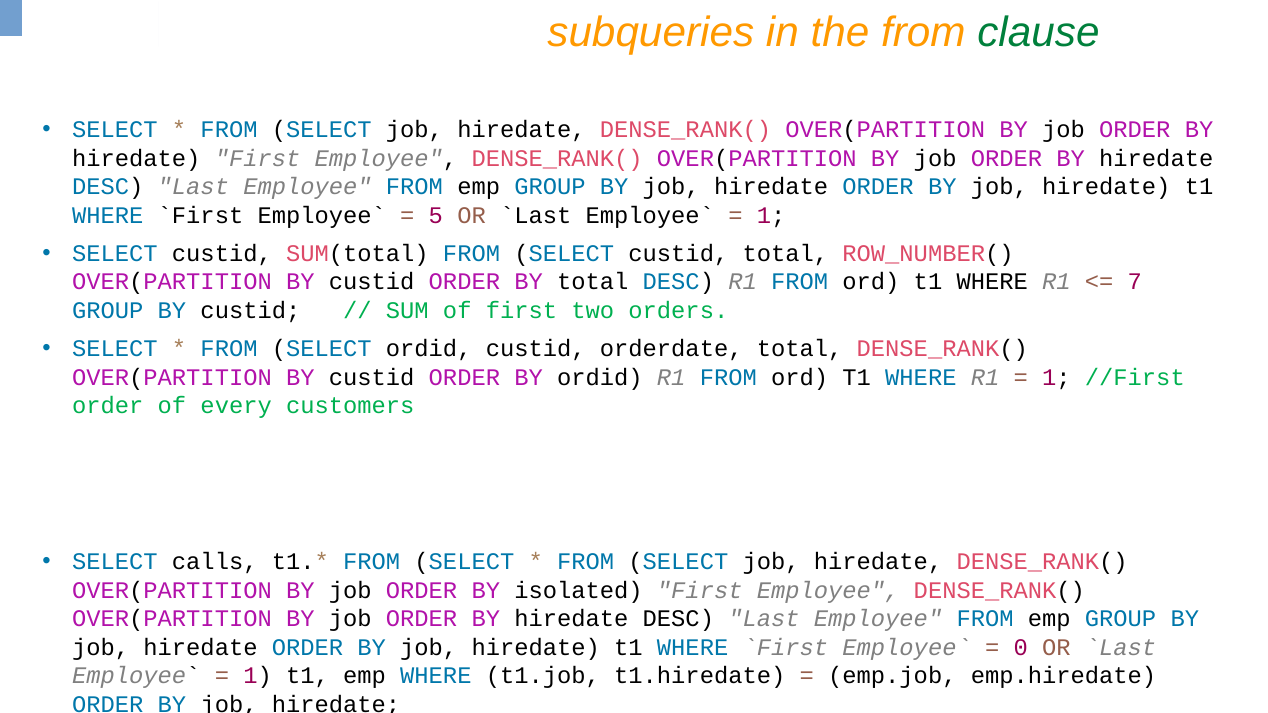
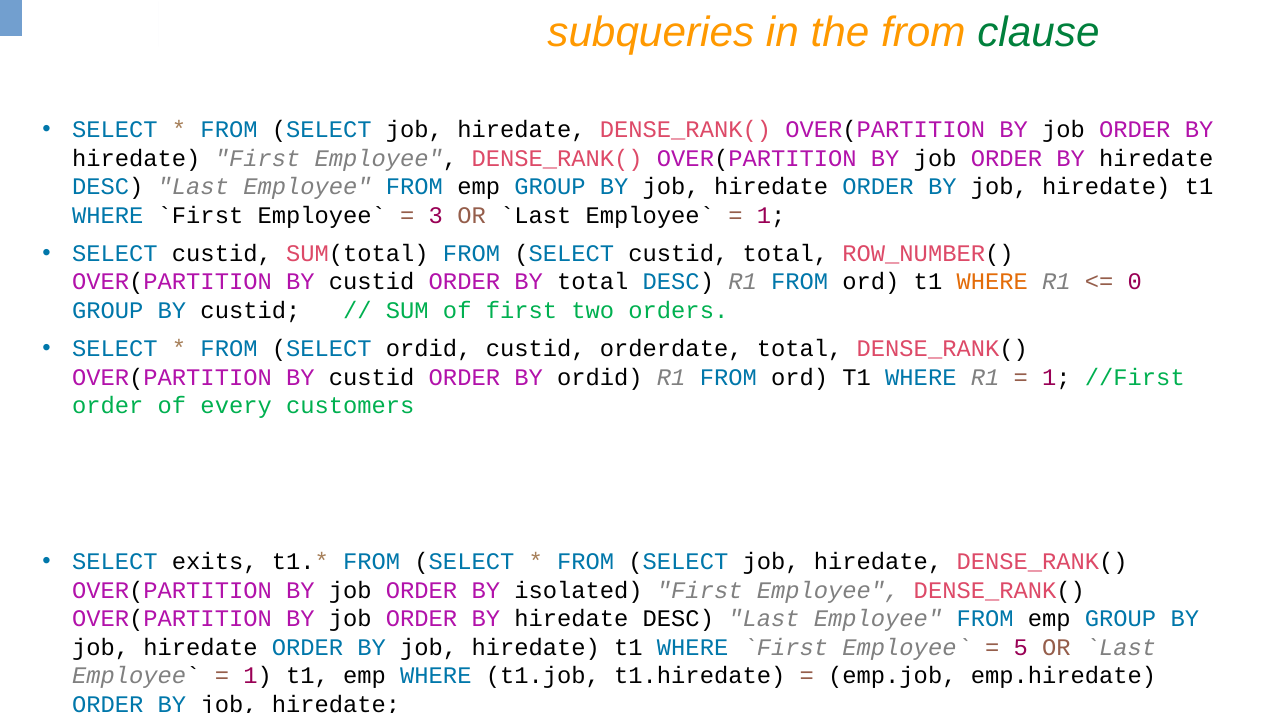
5: 5 -> 3 (436, 216)
WHERE colour: black -> orange (992, 282)
7: 7 -> 0 (1135, 282)
calls: calls -> exits (215, 562)
0: 0 -> 5 (1021, 648)
